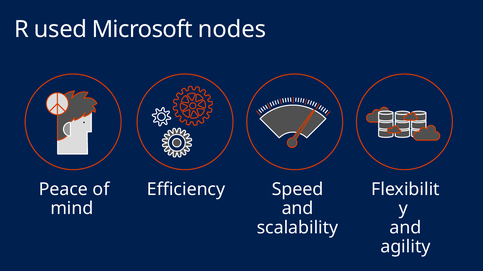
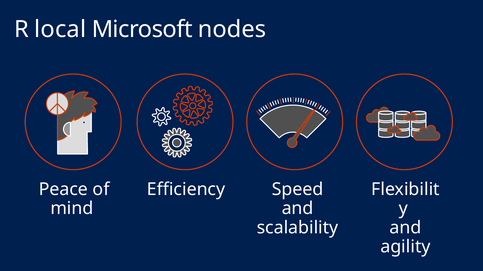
used: used -> local (60, 29)
